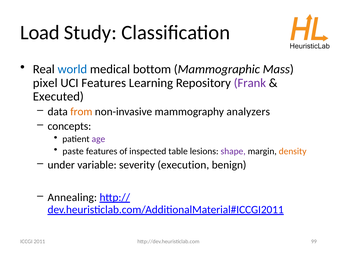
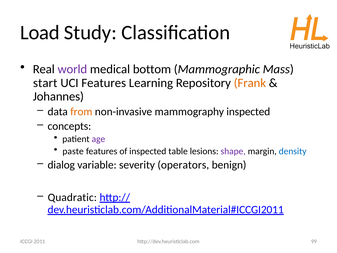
world colour: blue -> purple (72, 69)
pixel: pixel -> start (45, 83)
Frank colour: purple -> orange (250, 83)
Executed: Executed -> Johannes (58, 96)
mammography analyzers: analyzers -> inspected (248, 112)
density colour: orange -> blue (293, 151)
under: under -> dialog (61, 165)
execution: execution -> operators (183, 165)
Annealing: Annealing -> Quadratic (72, 197)
